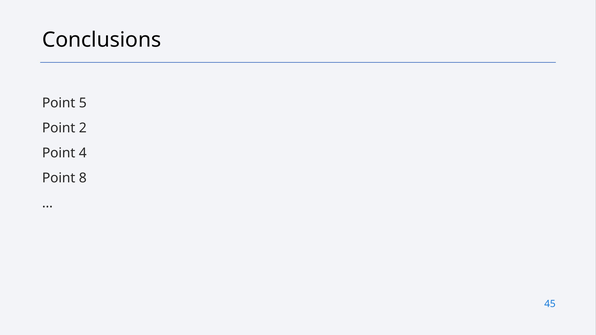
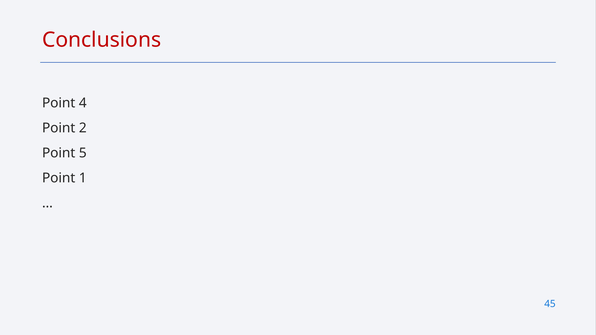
Conclusions colour: black -> red (102, 40)
5: 5 -> 4 (83, 103)
4: 4 -> 5 (83, 153)
8: 8 -> 1 (83, 178)
